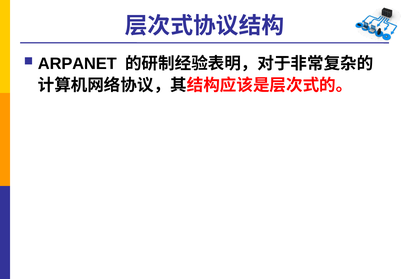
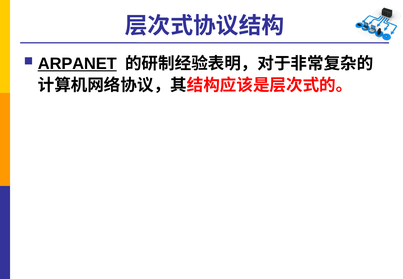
ARPANET underline: none -> present (77, 64)
